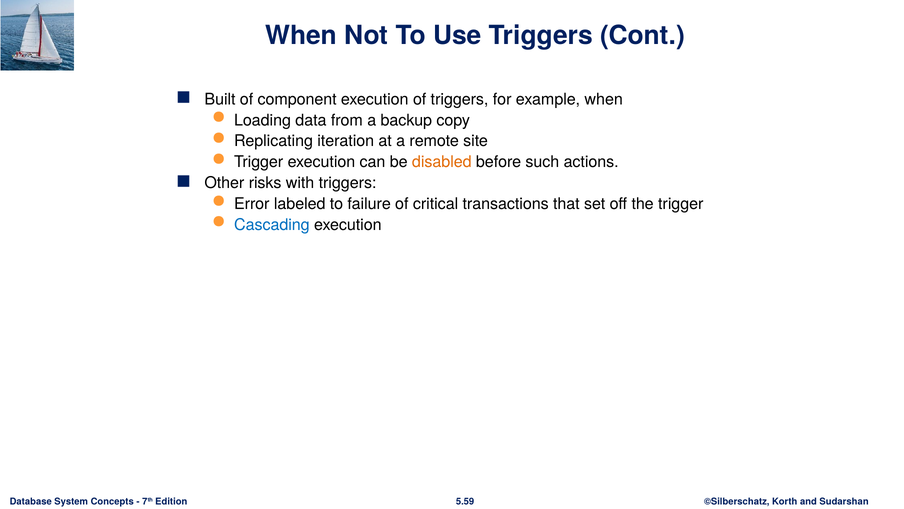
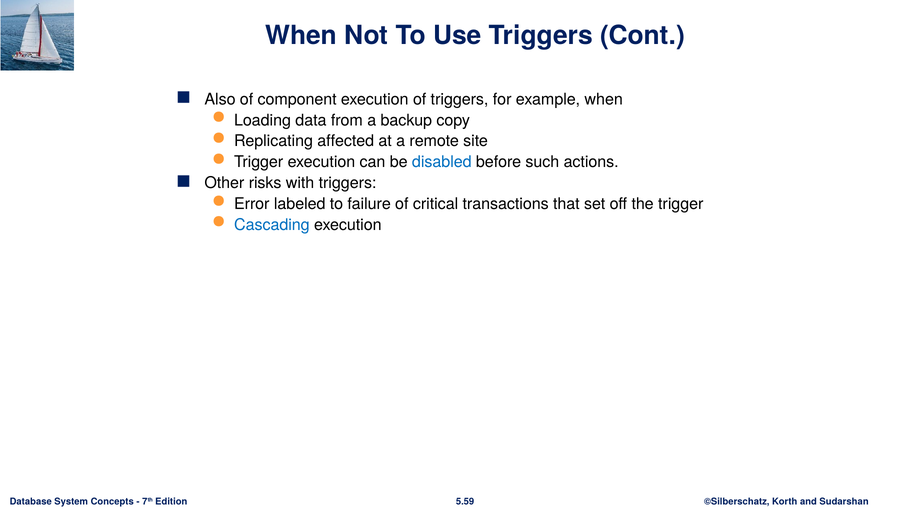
Built: Built -> Also (220, 99)
iteration: iteration -> affected (346, 141)
disabled colour: orange -> blue (442, 162)
